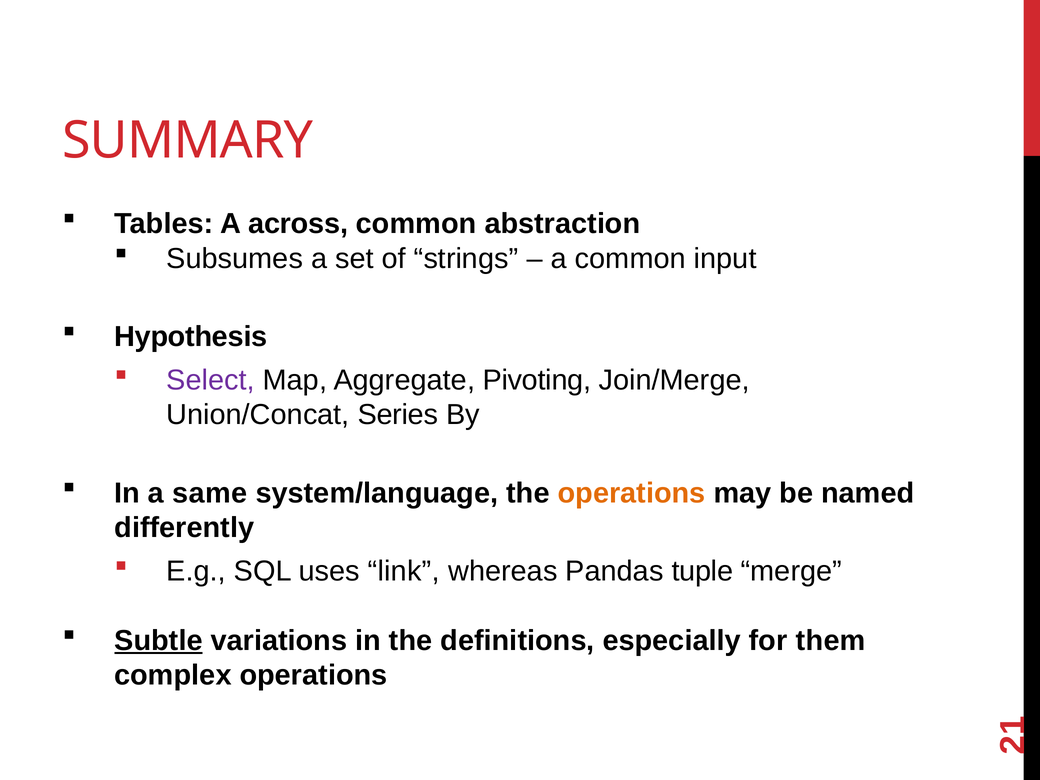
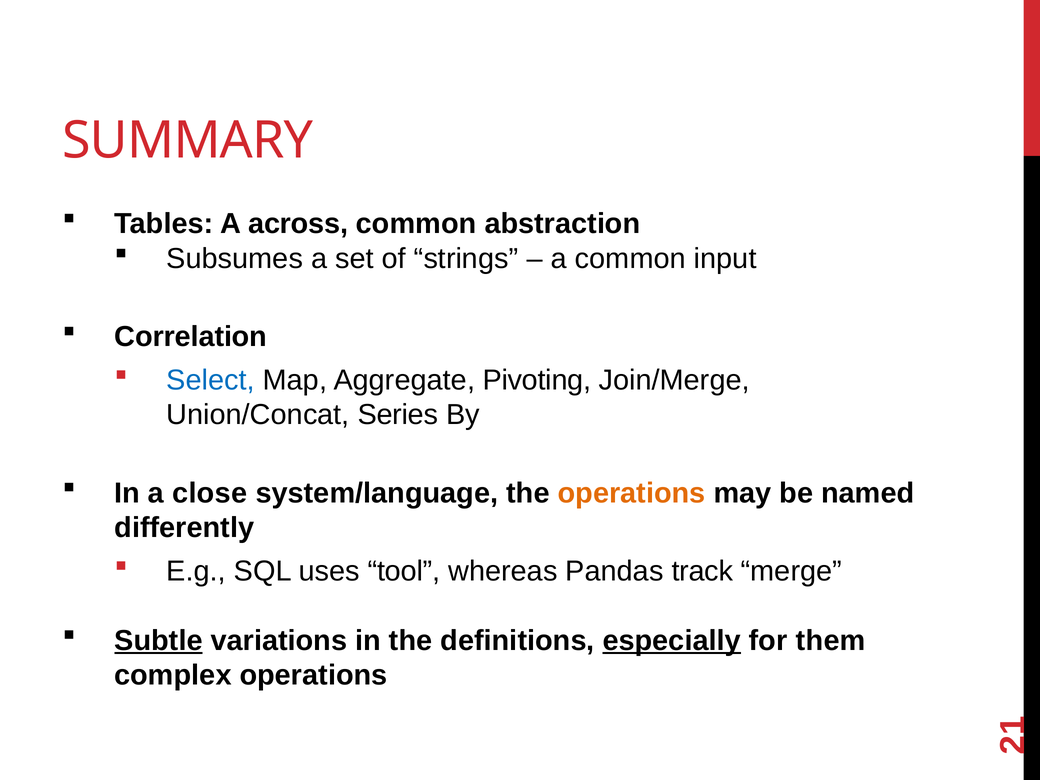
Hypothesis: Hypothesis -> Correlation (191, 337)
Select colour: purple -> blue (211, 380)
same: same -> close (210, 493)
link: link -> tool (404, 571)
tuple: tuple -> track (702, 571)
especially underline: none -> present (672, 641)
